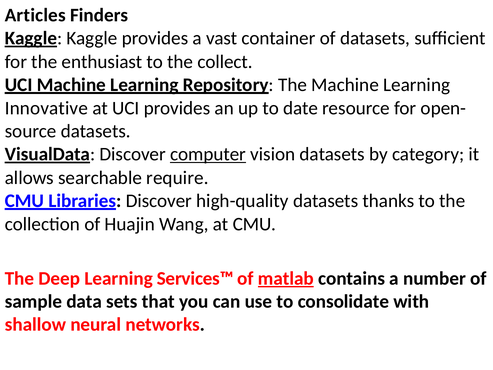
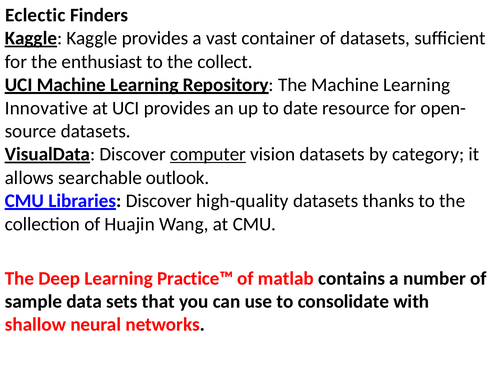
Articles: Articles -> Eclectic (35, 15)
require: require -> outlook (178, 178)
Services™: Services™ -> Practice™ (195, 278)
matlab underline: present -> none (286, 278)
